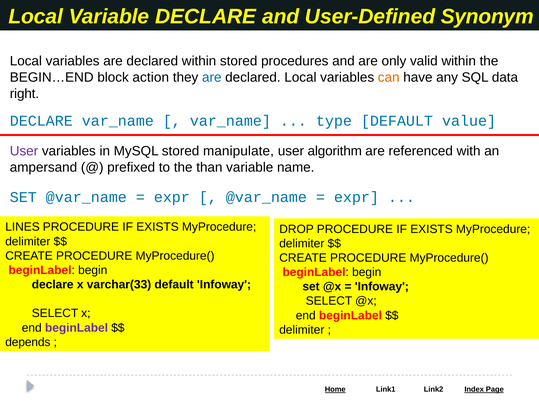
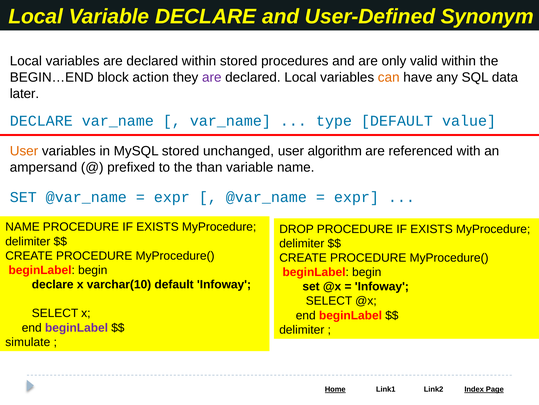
are colour: blue -> purple (212, 77)
right: right -> later (24, 93)
User colour: purple -> orange (24, 151)
manipulate: manipulate -> unchanged (239, 151)
LINES: LINES -> NAME (23, 227)
varchar(33: varchar(33 -> varchar(10 (119, 284)
depends: depends -> simulate (28, 342)
